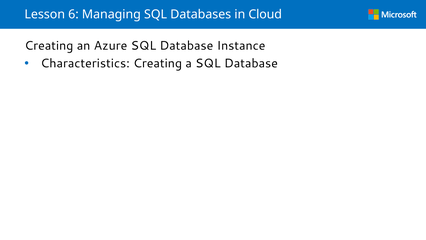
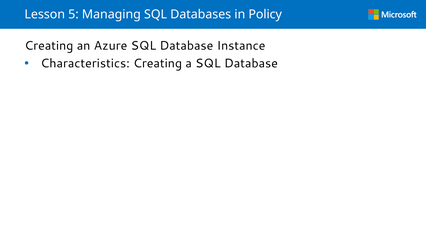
6: 6 -> 5 (73, 14)
Cloud: Cloud -> Policy (265, 14)
